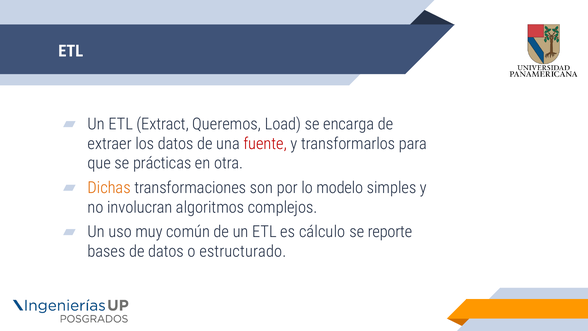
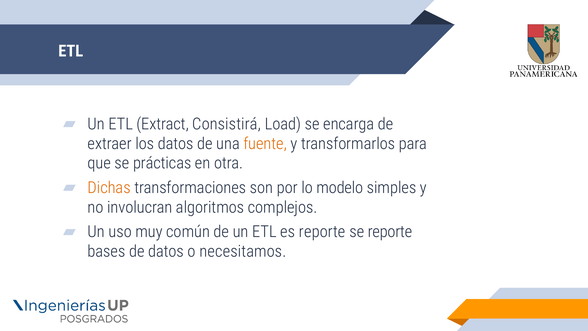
Queremos: Queremos -> Consistirá (227, 124)
fuente colour: red -> orange (265, 144)
es cálculo: cálculo -> reporte (322, 232)
estructurado: estructurado -> necesitamos (243, 251)
